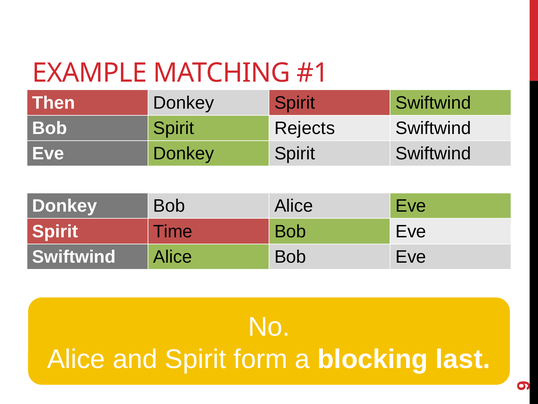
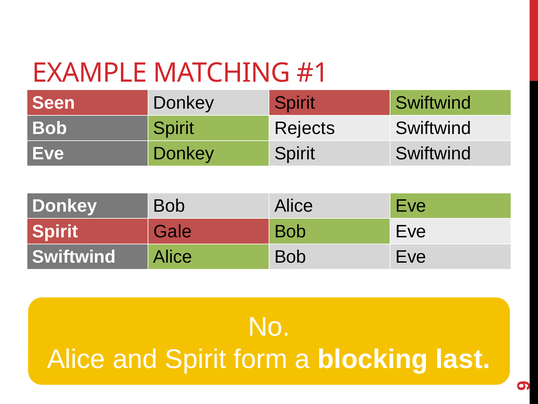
Then: Then -> Seen (54, 103)
Time: Time -> Gale (173, 231)
